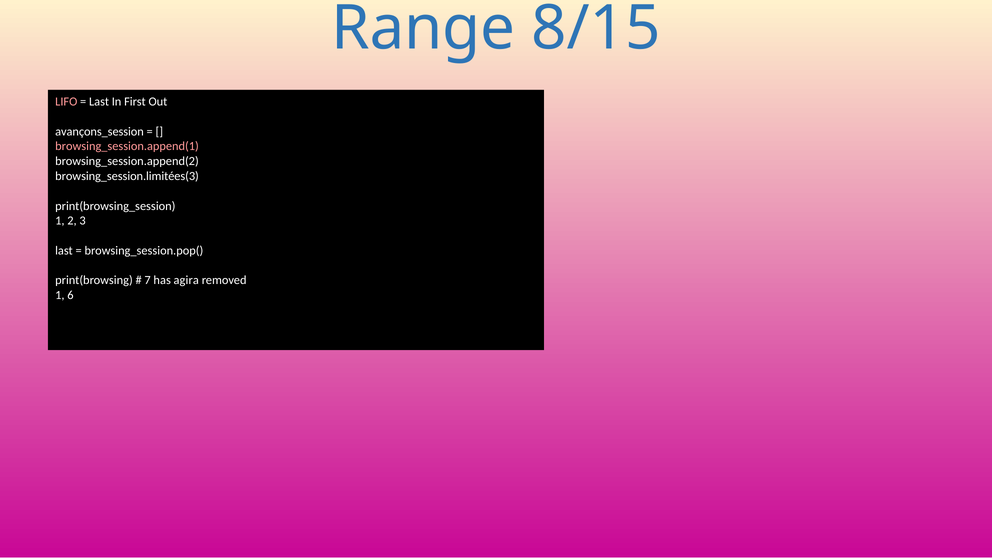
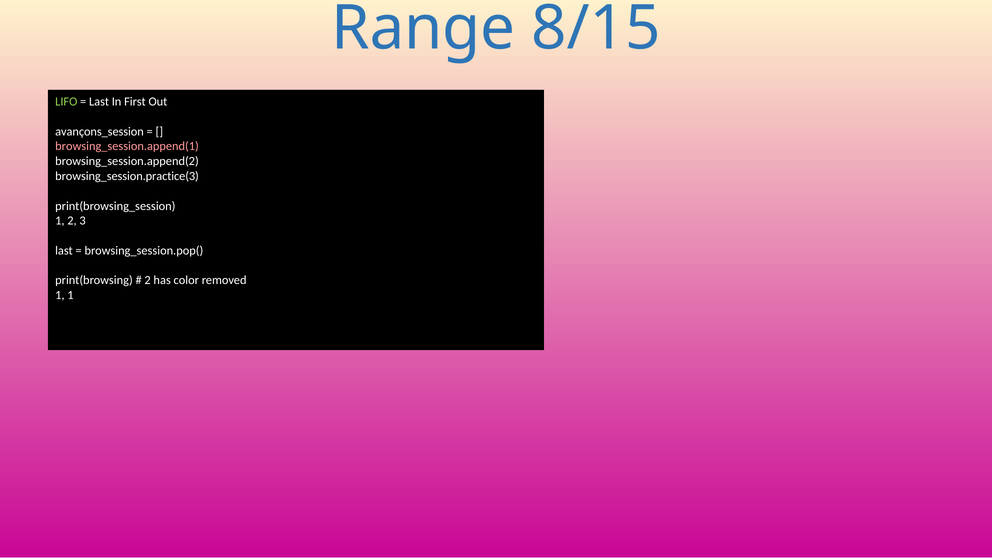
LIFO colour: pink -> light green (66, 102)
browsing_session.limitées(3: browsing_session.limitées(3 -> browsing_session.practice(3 (127, 176)
7: 7 -> 2 (148, 280)
agira: agira -> color (186, 280)
1 6: 6 -> 1 (70, 295)
